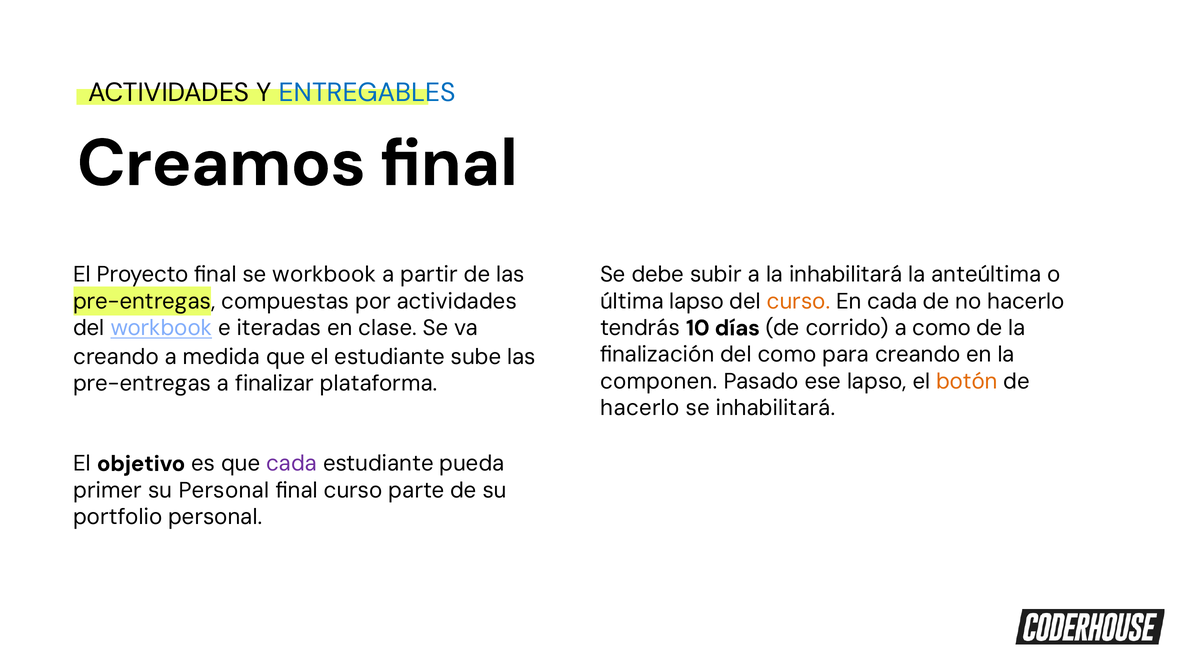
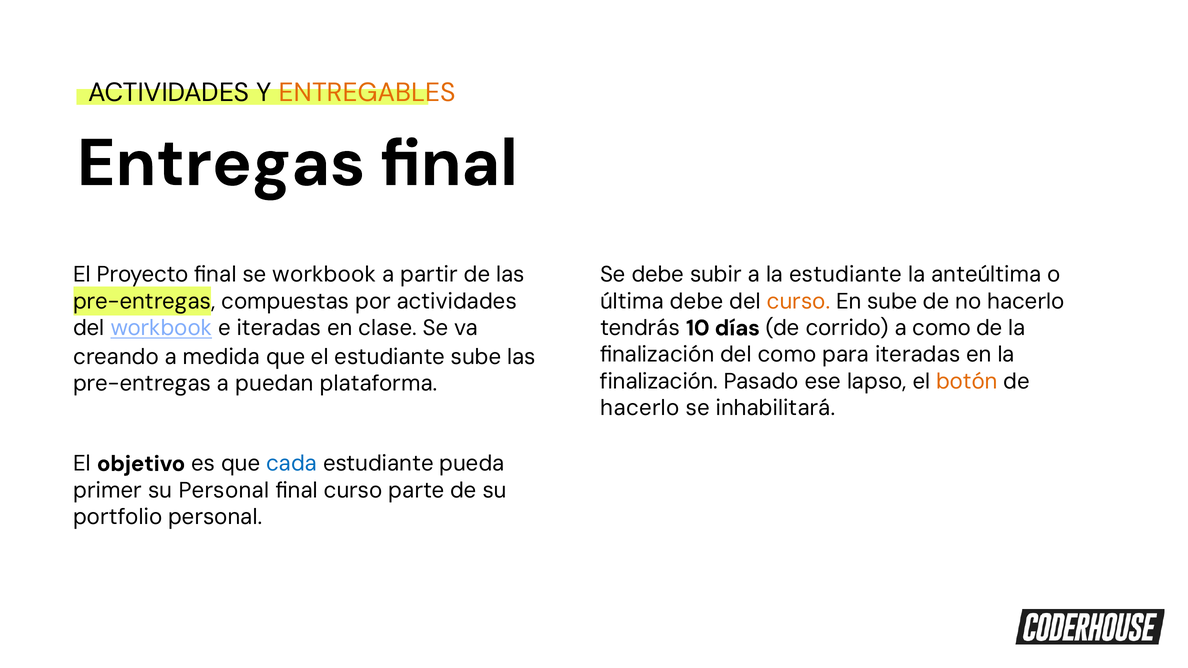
ENTREGABLES colour: blue -> orange (367, 93)
Creamos: Creamos -> Entregas (221, 163)
la inhabilitará: inhabilitará -> estudiante (846, 275)
última lapso: lapso -> debe (697, 301)
En cada: cada -> sube (892, 301)
para creando: creando -> iteradas (918, 355)
componen: componen -> finalización (659, 381)
finalizar: finalizar -> puedan (274, 384)
cada colour: purple -> blue (292, 464)
